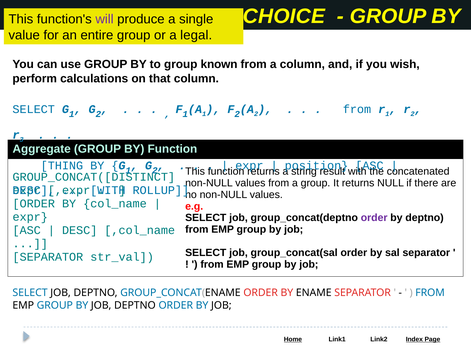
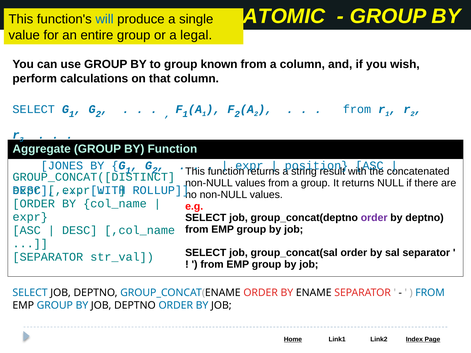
CHOICE: CHOICE -> ATOMIC (284, 16)
will colour: purple -> blue (105, 19)
THING: THING -> JONES (62, 166)
